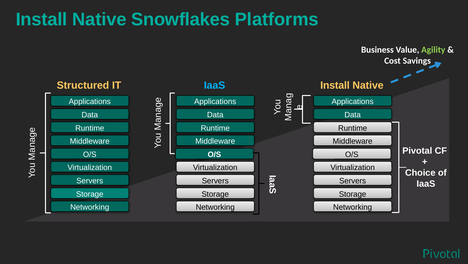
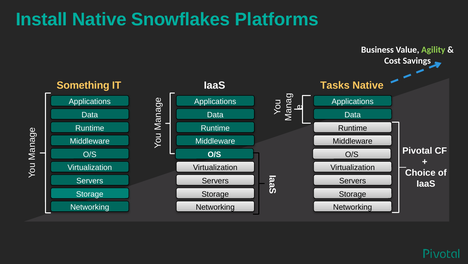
Structured: Structured -> Something (83, 85)
IaaS colour: light blue -> white (215, 85)
Install: Install -> Tasks (335, 85)
